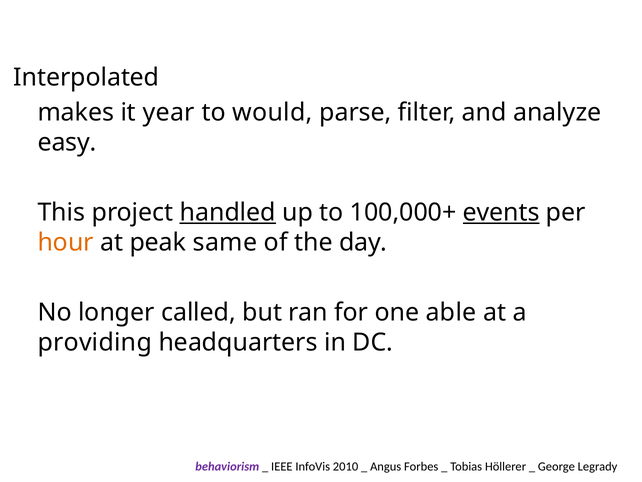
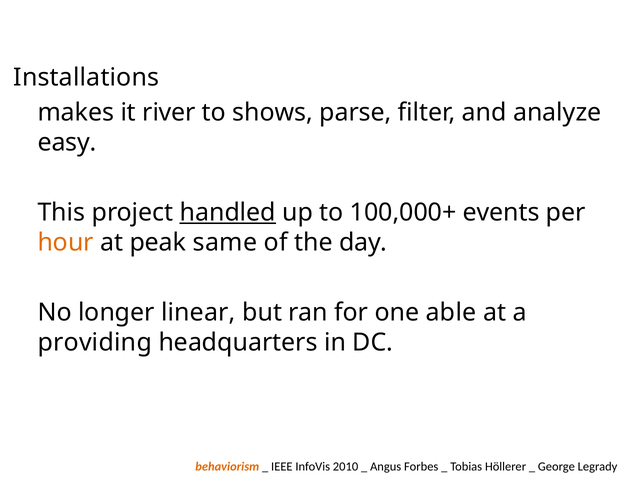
Interpolated: Interpolated -> Installations (86, 77)
year: year -> river (169, 112)
would: would -> shows (273, 112)
events underline: present -> none (501, 212)
called: called -> linear (198, 312)
behaviorism colour: purple -> orange (227, 466)
